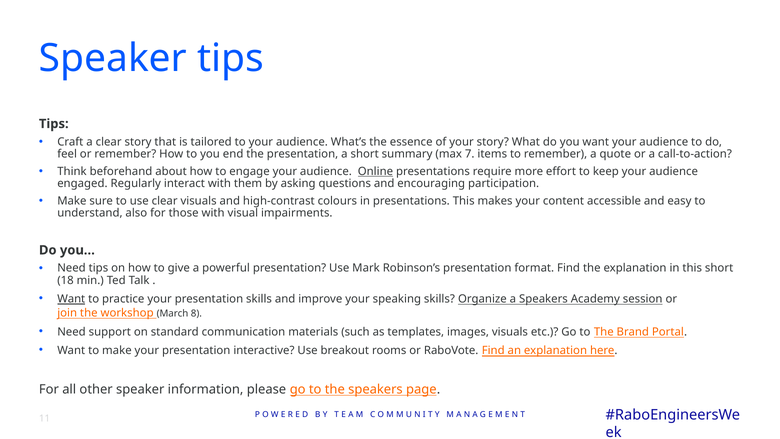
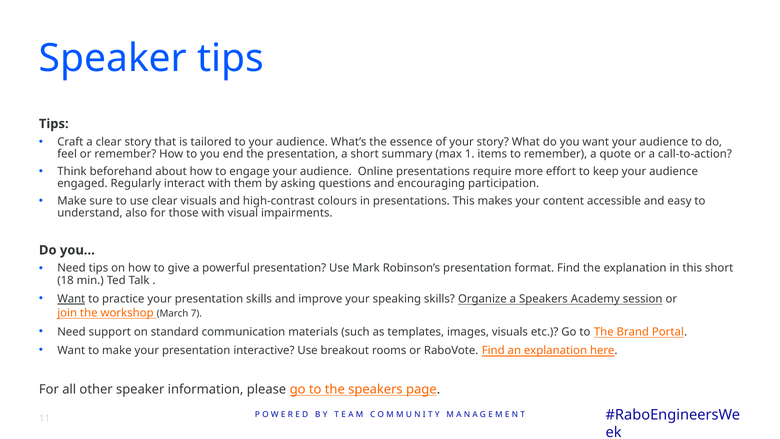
7: 7 -> 1 (470, 154)
Online underline: present -> none (375, 171)
8: 8 -> 7 (196, 313)
